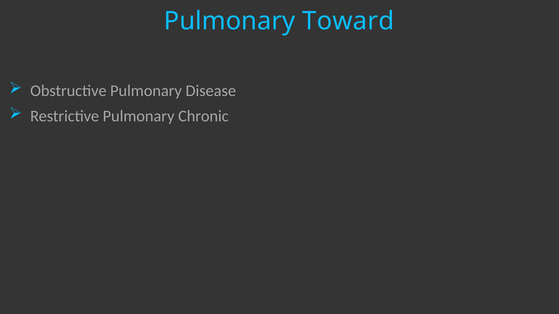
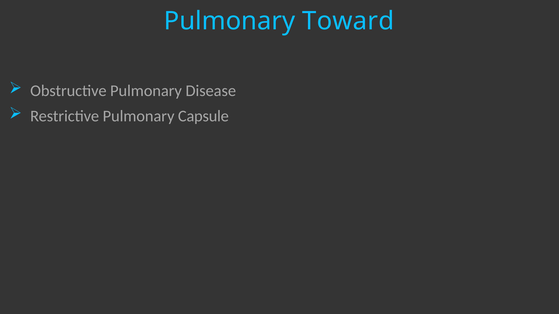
Chronic: Chronic -> Capsule (203, 116)
